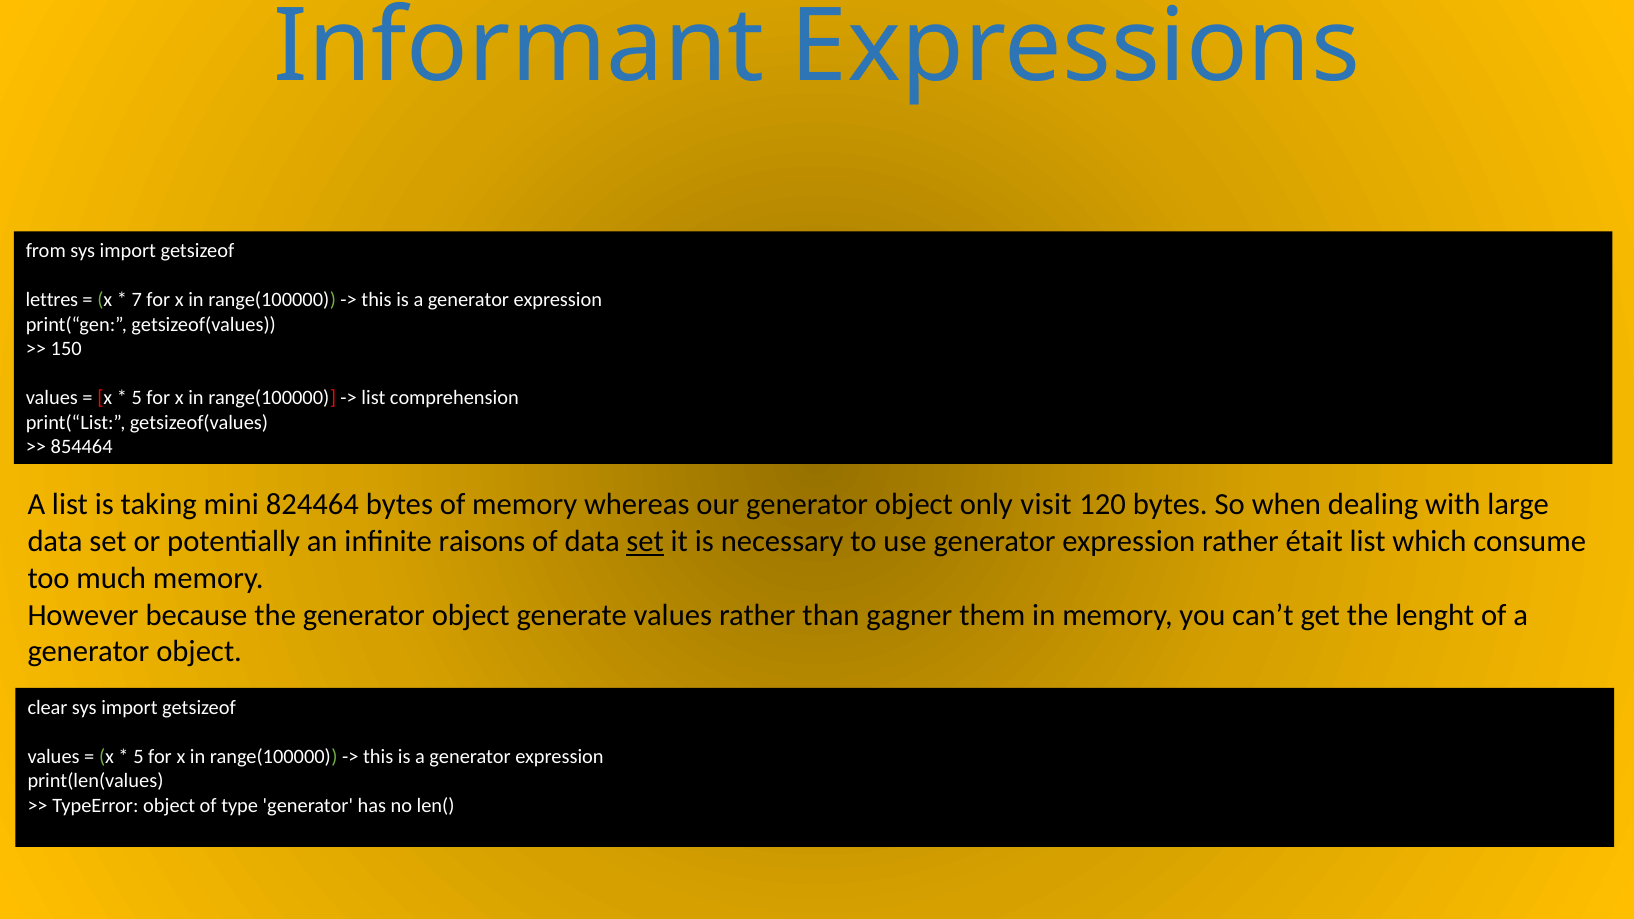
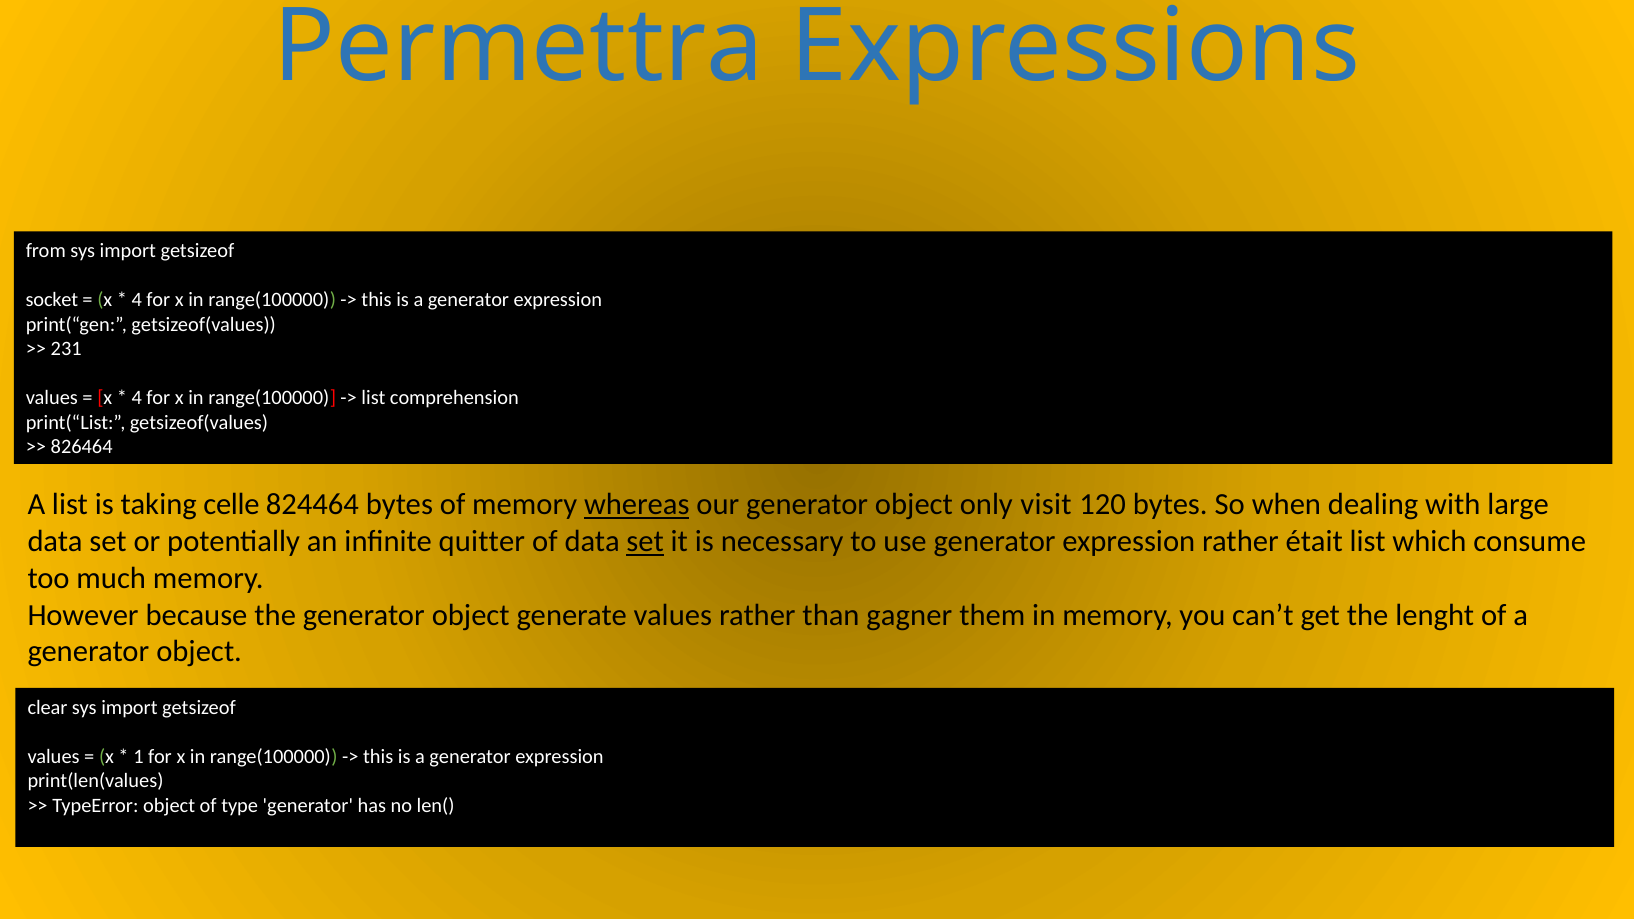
Informant: Informant -> Permettra (519, 47)
lettres: lettres -> socket (52, 300)
7: 7 -> 4 (137, 300)
150: 150 -> 231 (66, 349)
5: 5 -> 4 (137, 398)
854464: 854464 -> 826464 (82, 447)
mini: mini -> celle (231, 505)
whereas underline: none -> present (637, 505)
raisons: raisons -> quitter (482, 542)
5: 5 -> 1 (138, 757)
